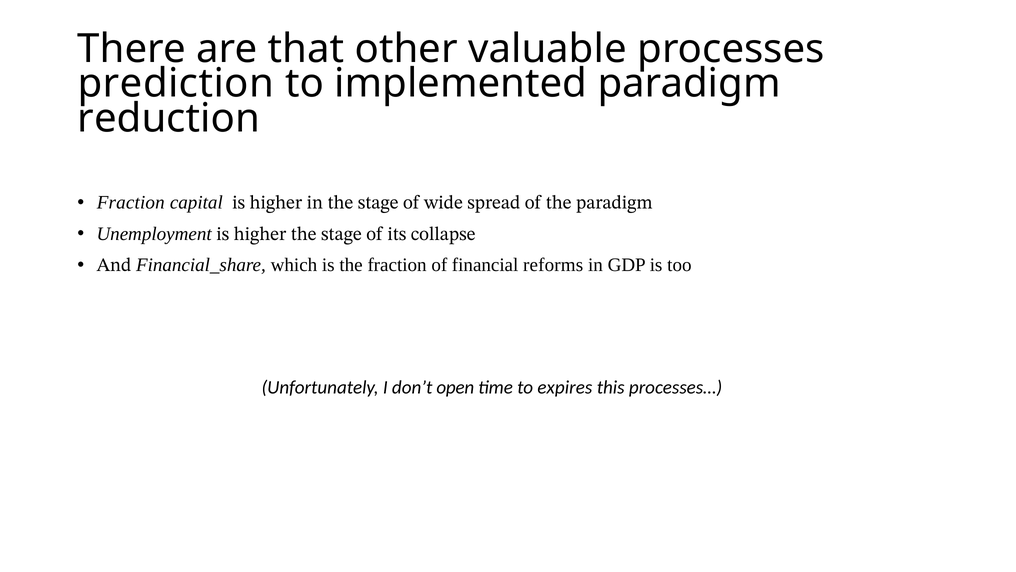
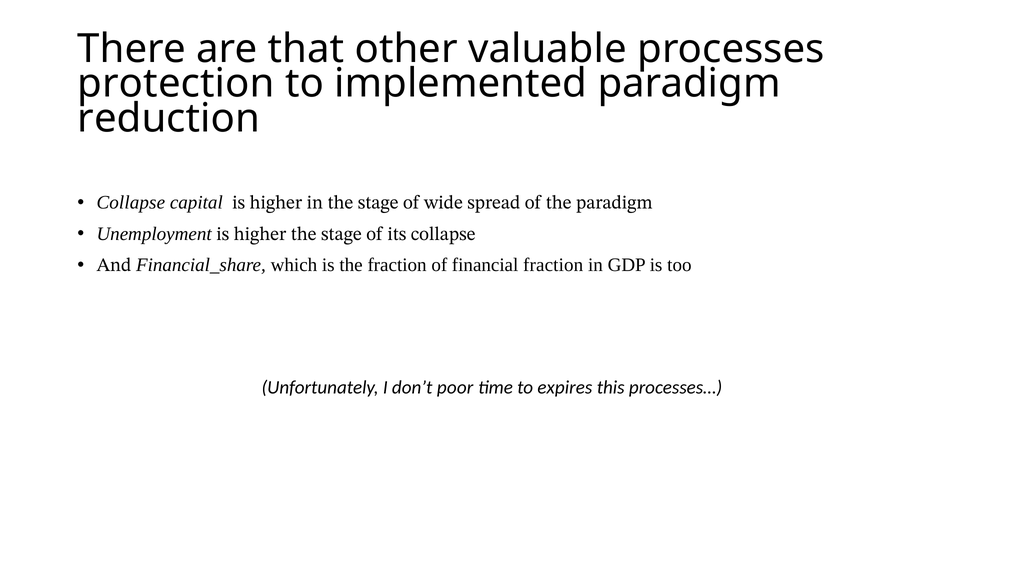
prediction: prediction -> protection (176, 83)
Fraction: Fraction -> Collapse (131, 202)
financial reforms: reforms -> fraction (553, 265)
open: open -> poor (455, 387)
